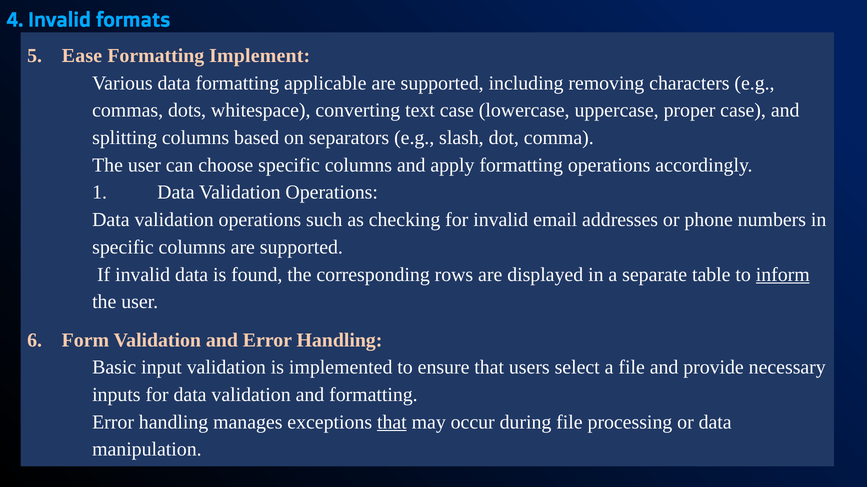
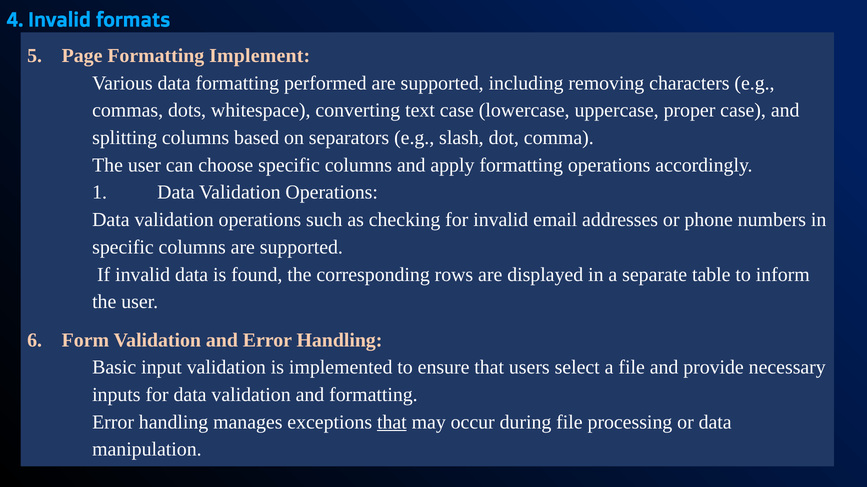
Ease: Ease -> Page (82, 56)
applicable: applicable -> performed (325, 83)
inform underline: present -> none (783, 275)
